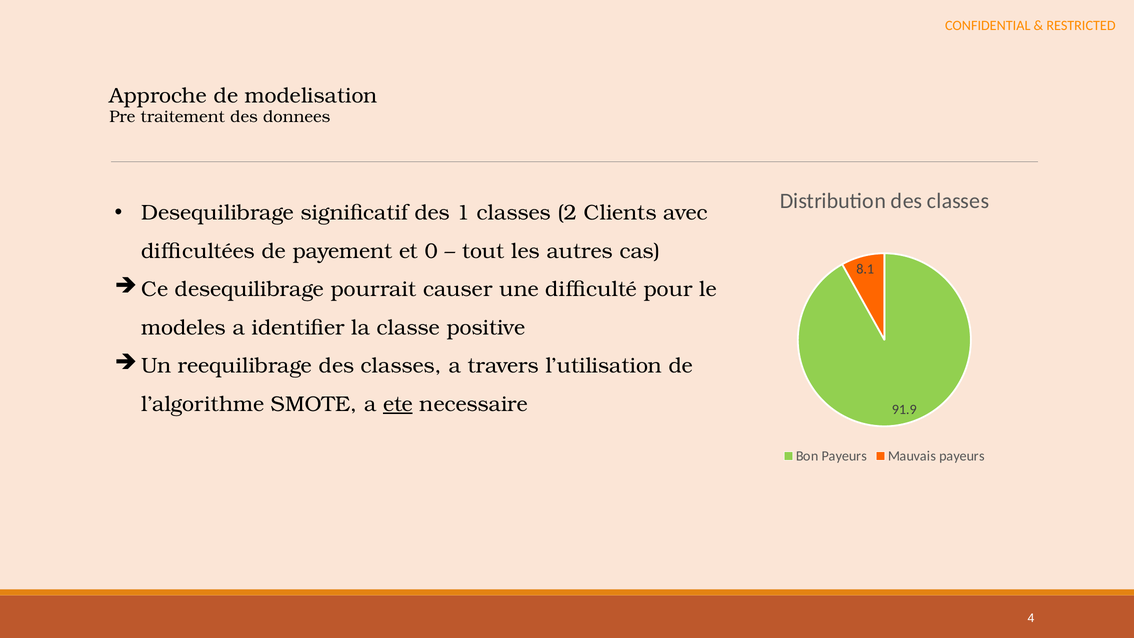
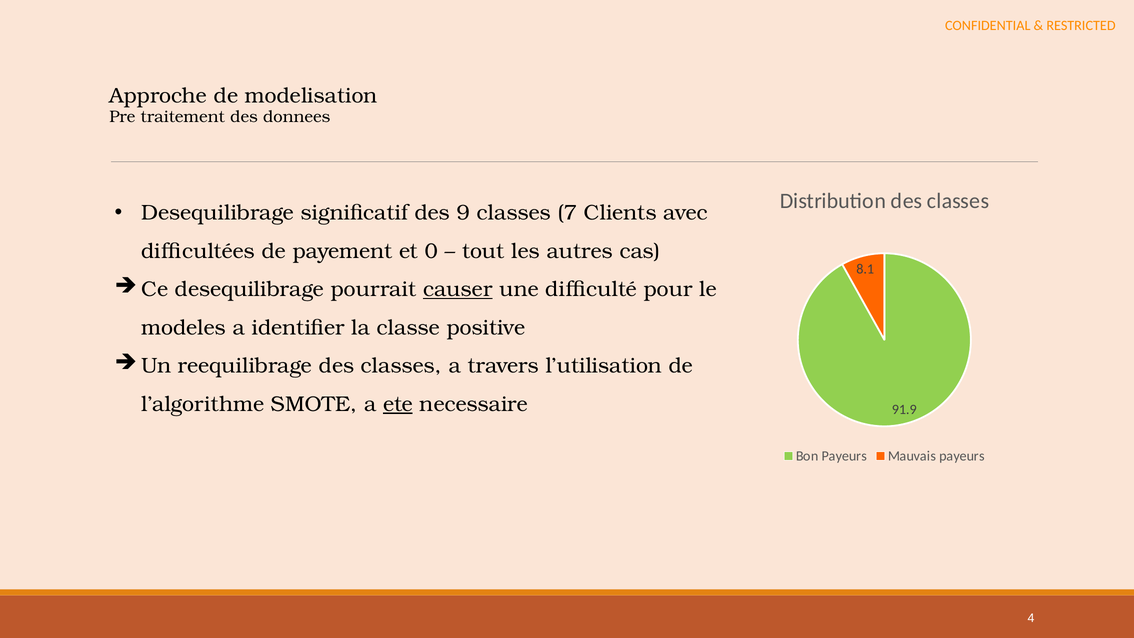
1: 1 -> 9 (463, 213)
2: 2 -> 7 (567, 213)
causer underline: none -> present (458, 289)
